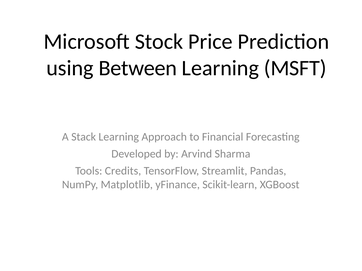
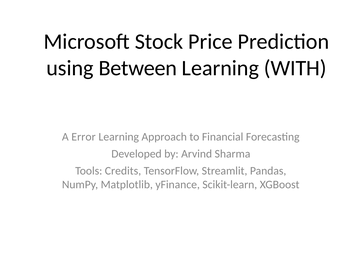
MSFT: MSFT -> WITH (295, 68)
Stack: Stack -> Error (84, 137)
